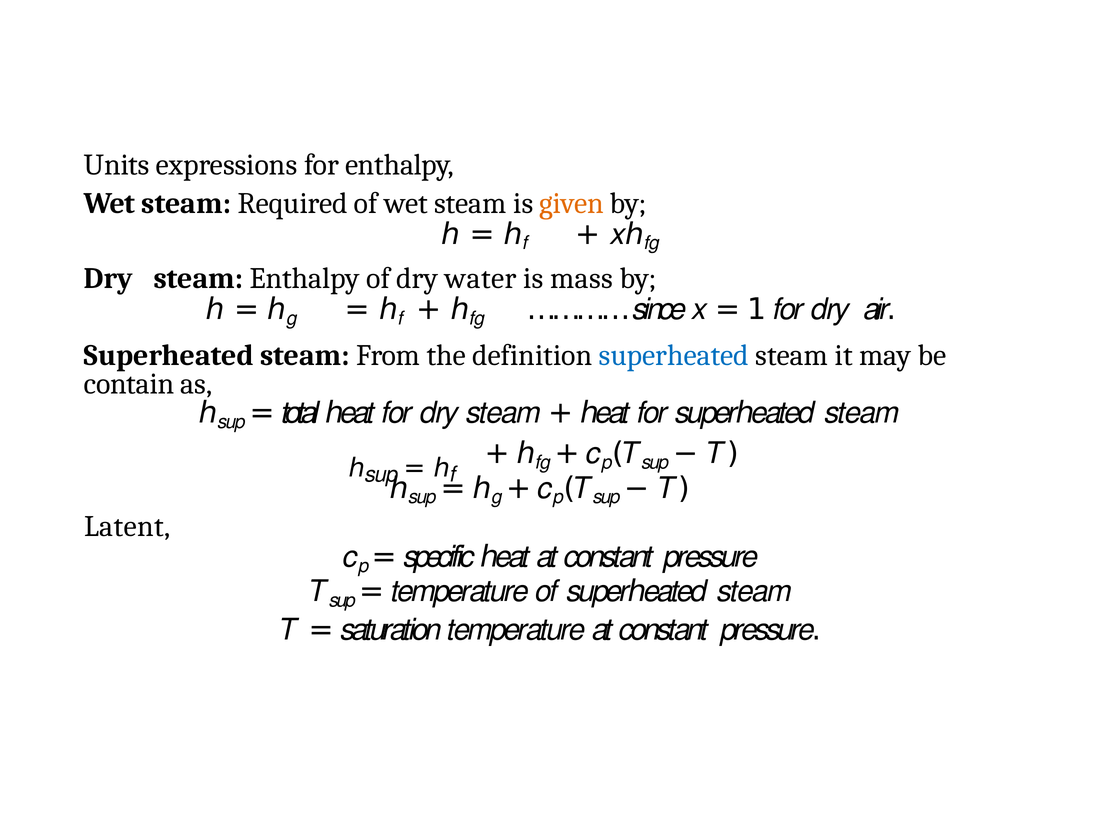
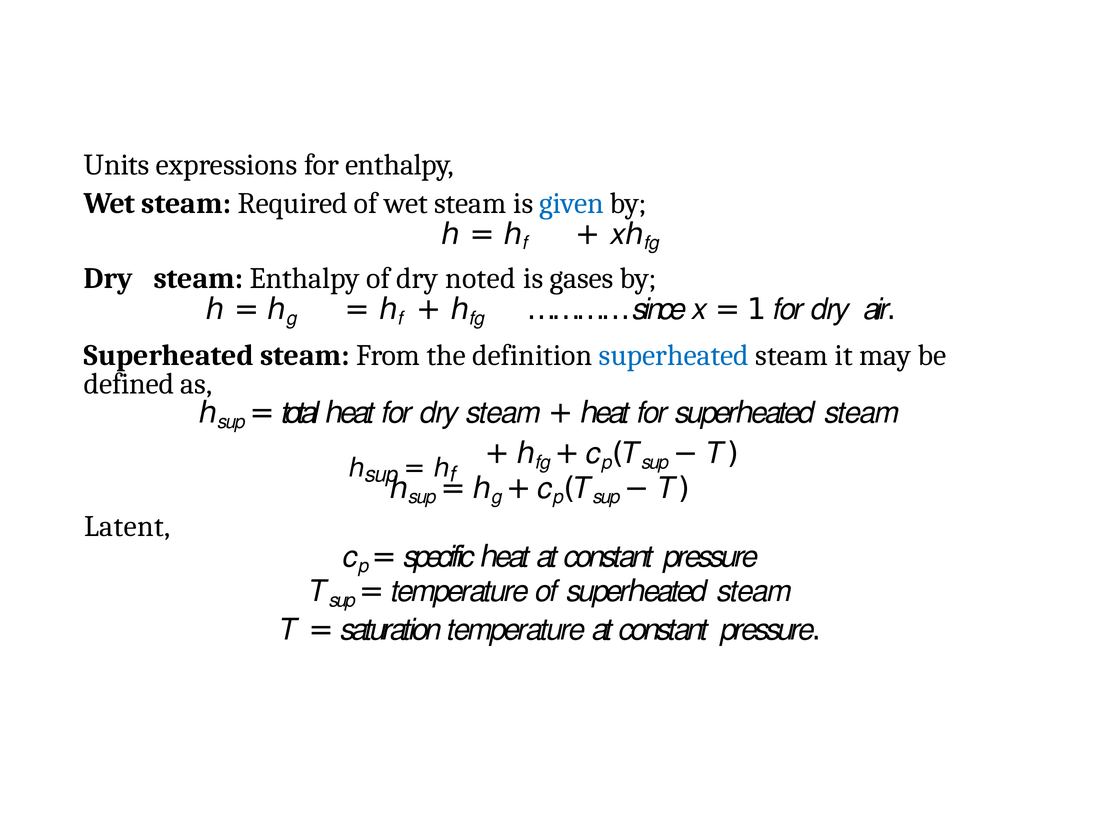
given colour: orange -> blue (572, 203)
water: water -> noted (481, 278)
mass: mass -> gases (582, 278)
contain: contain -> defined (129, 384)
